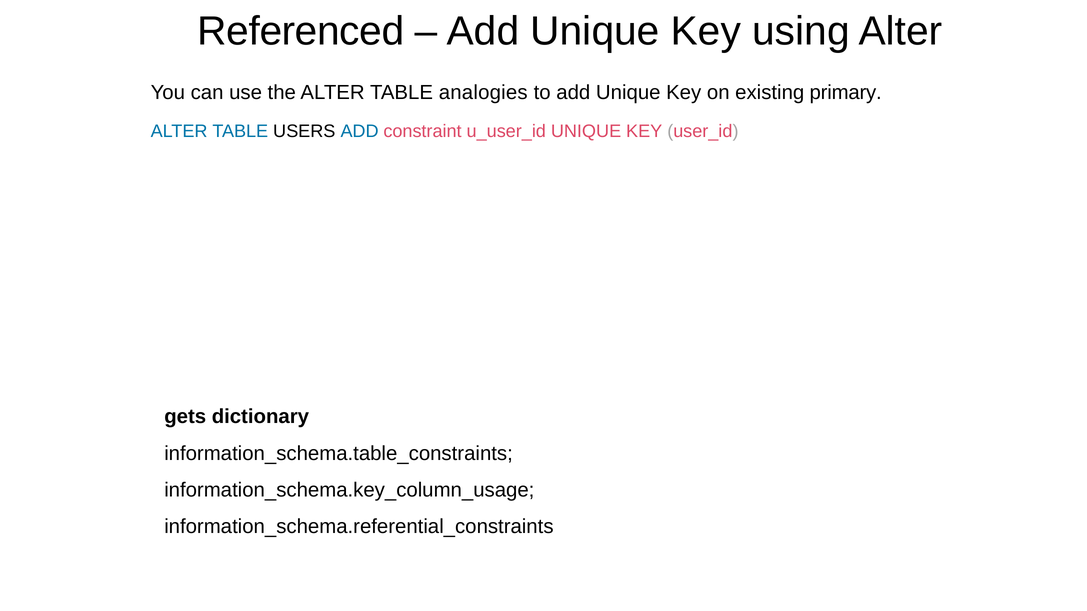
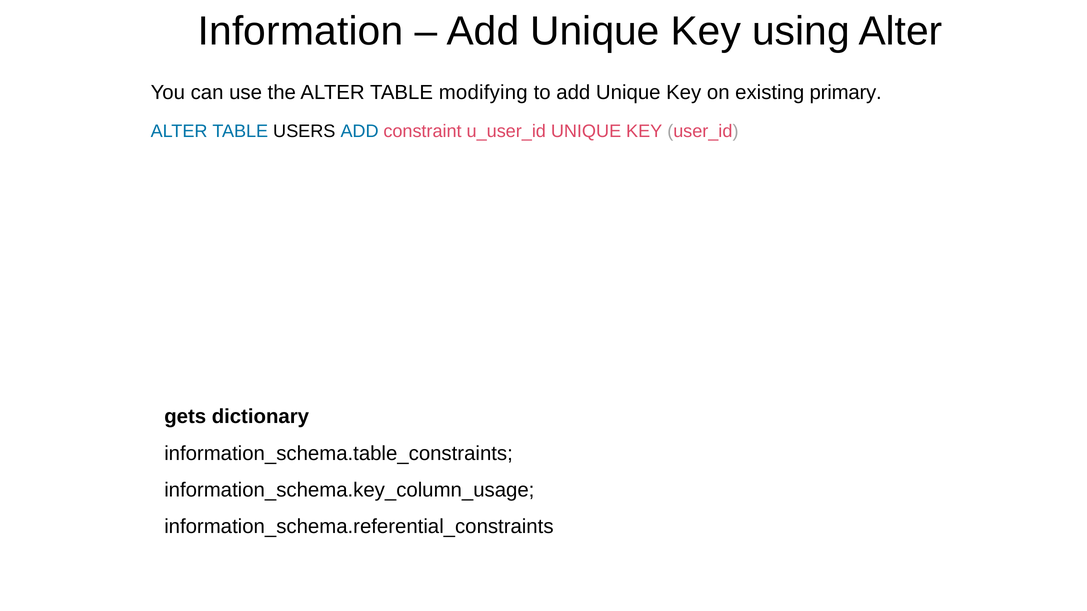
Referenced: Referenced -> Information (301, 31)
analogies: analogies -> modifying (483, 92)
